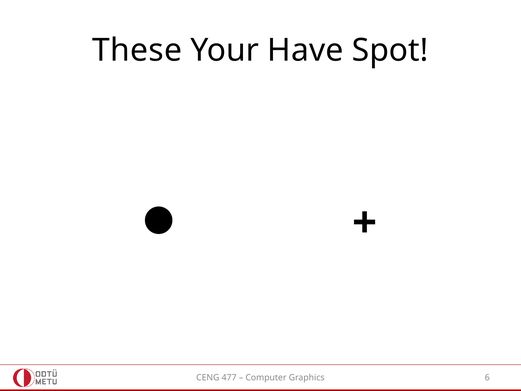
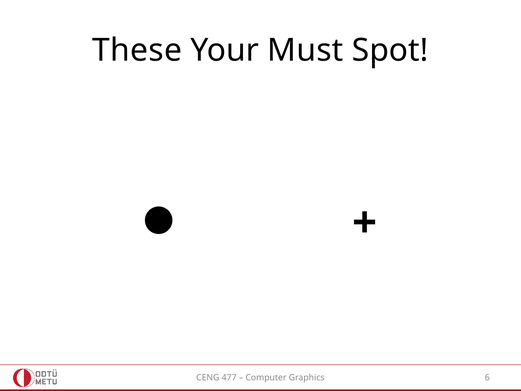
Have: Have -> Must (305, 50)
